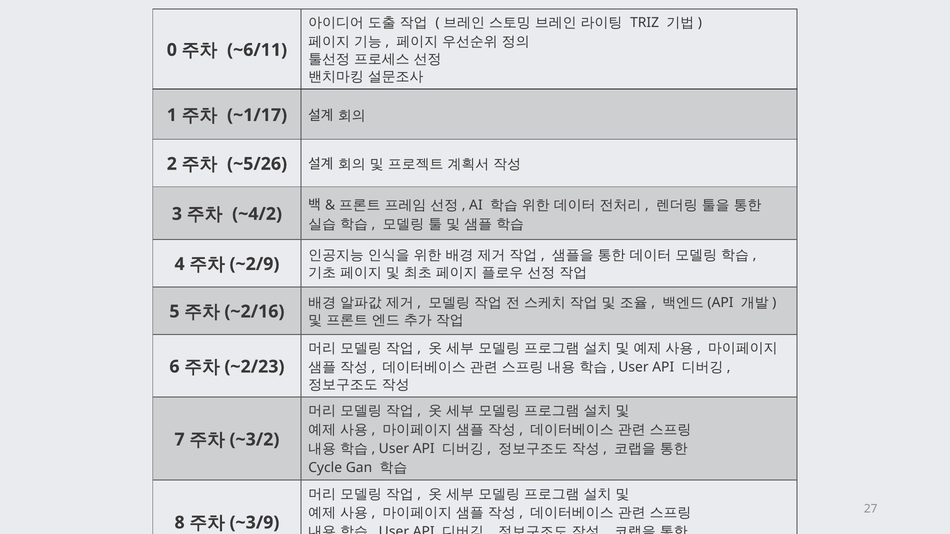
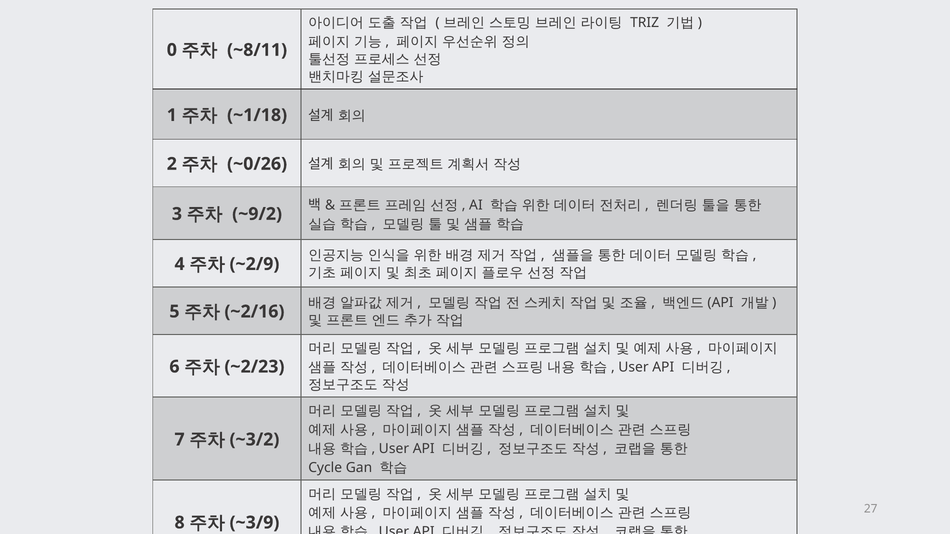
~6/11: ~6/11 -> ~8/11 (257, 50)
~1/17: ~1/17 -> ~1/18 (257, 115)
~5/26: ~5/26 -> ~0/26 (257, 164)
~4/2: ~4/2 -> ~9/2 (257, 214)
